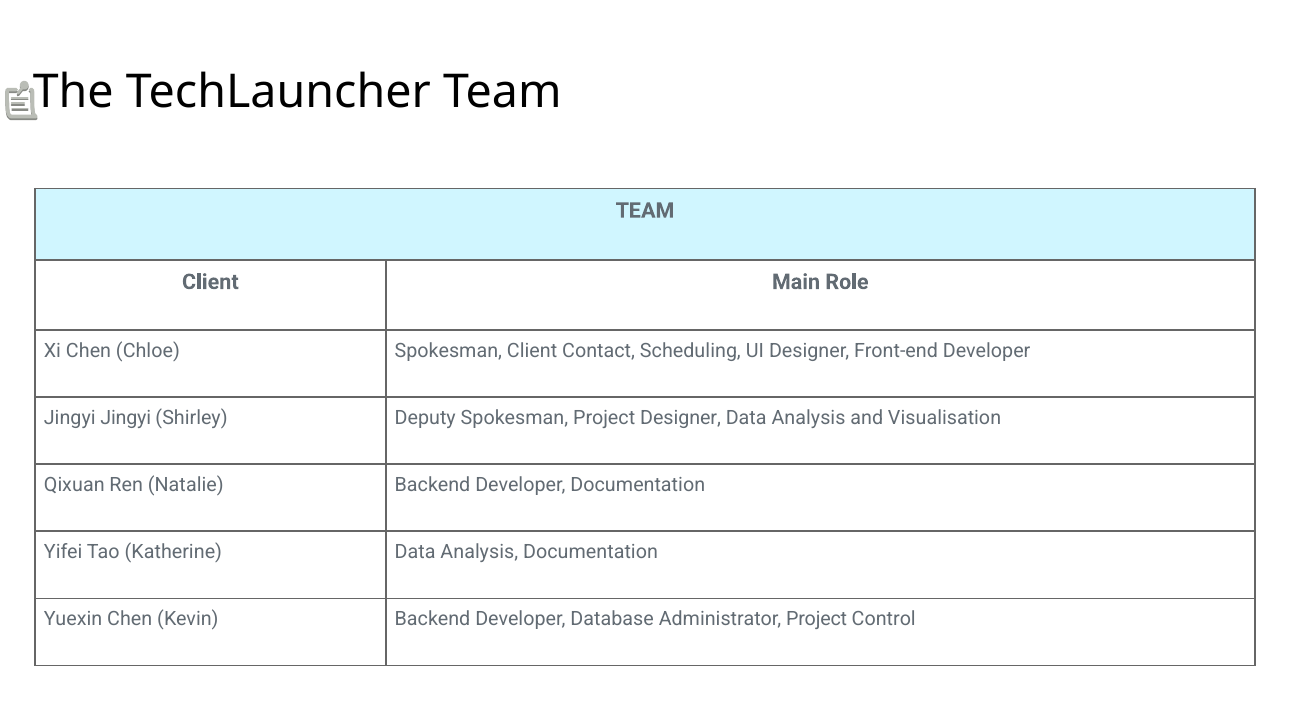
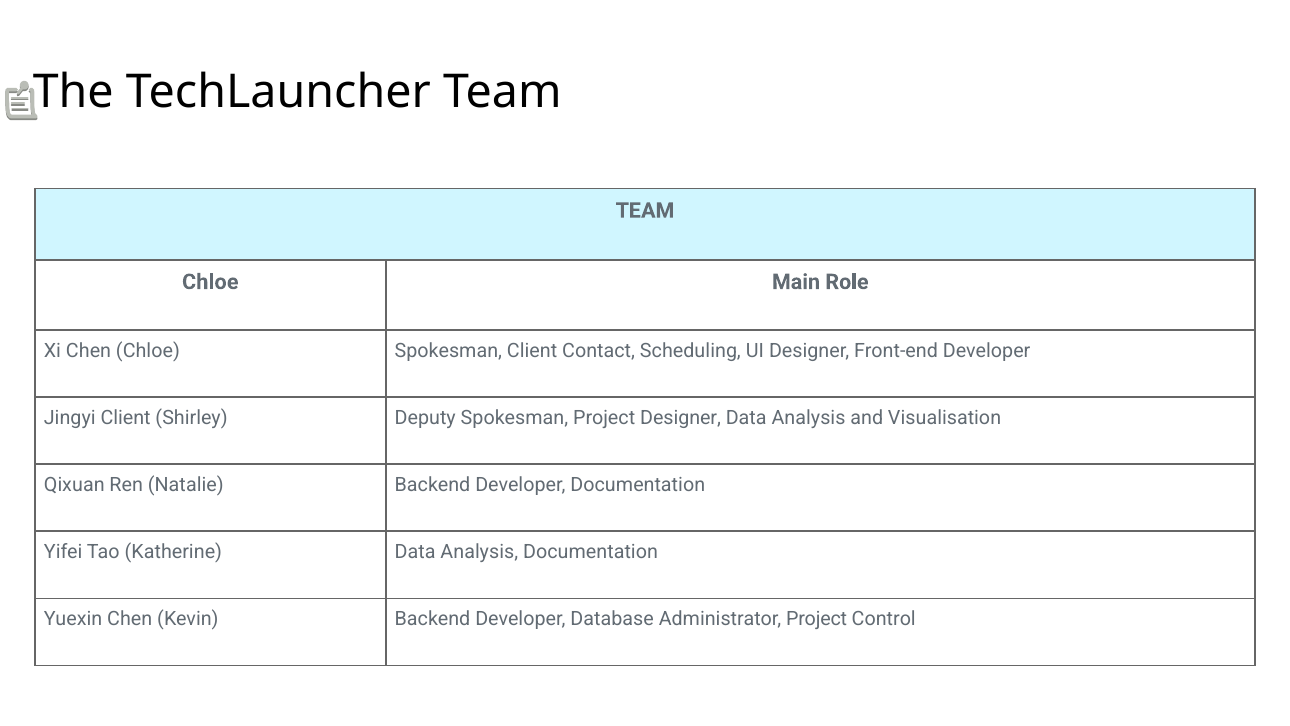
Client: Client -> Chloe (210, 282)
Jingyi Jingyi: Jingyi -> Client (126, 418)
